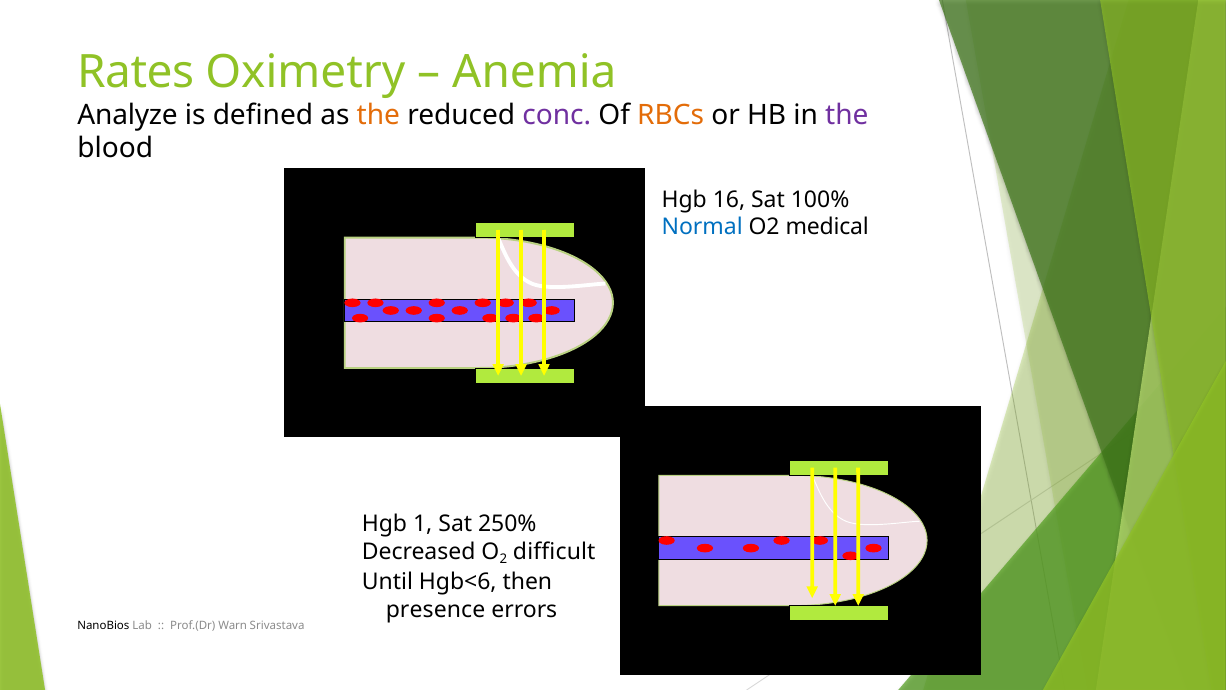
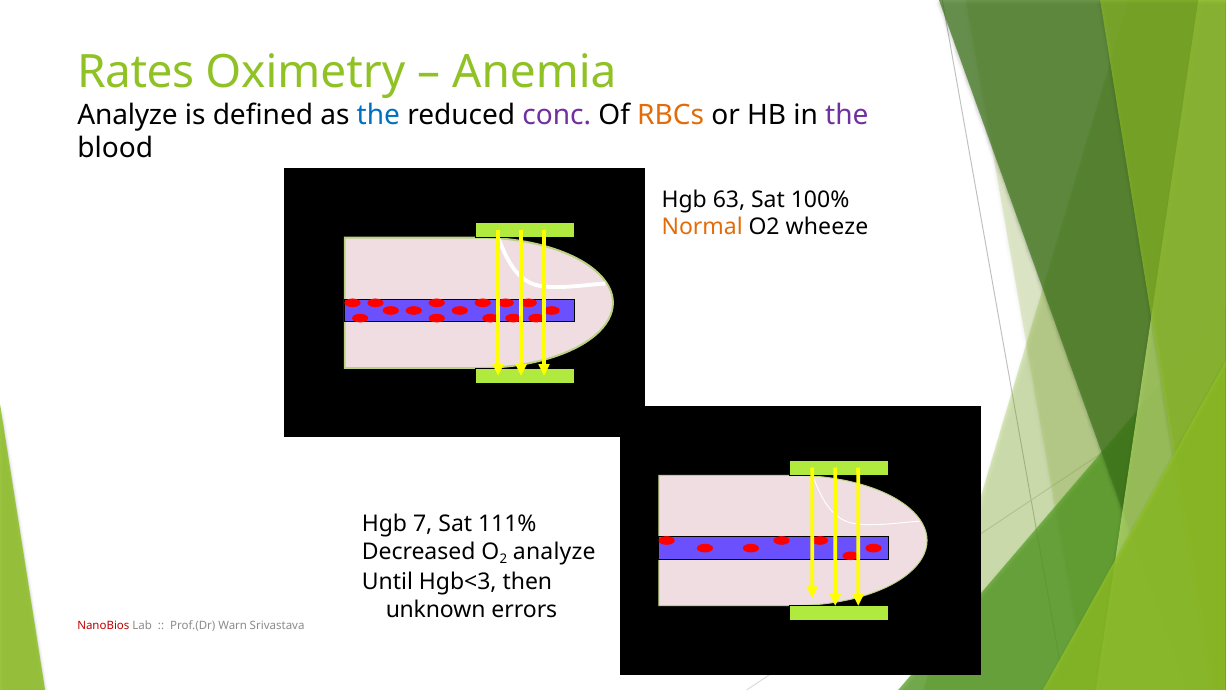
the colour: orange -> blue (378, 115)
16: 16 -> 63 (729, 199)
Normal colour: blue -> orange (702, 227)
medical: medical -> wheeze (827, 227)
1: 1 -> 7 (423, 524)
250%: 250% -> 111% (507, 524)
difficult: difficult -> analyze (554, 551)
Hgb<6: Hgb<6 -> Hgb<3 (458, 582)
presence: presence -> unknown (436, 609)
NanoBios colour: black -> red (103, 626)
